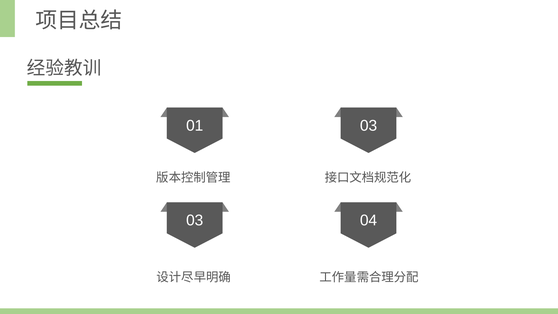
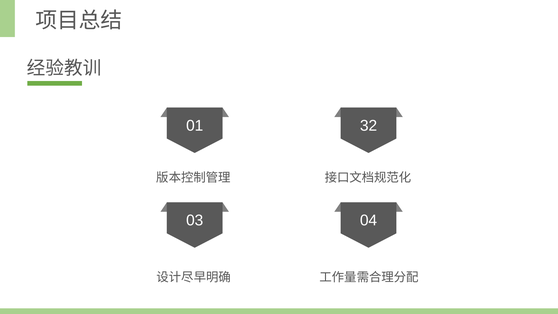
01 03: 03 -> 32 (369, 126)
